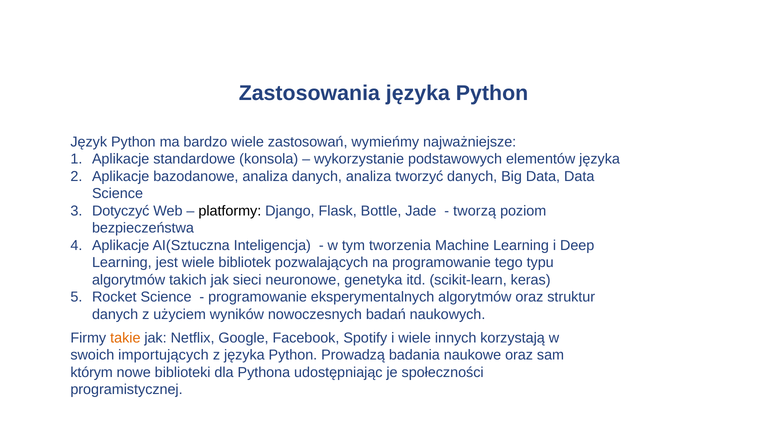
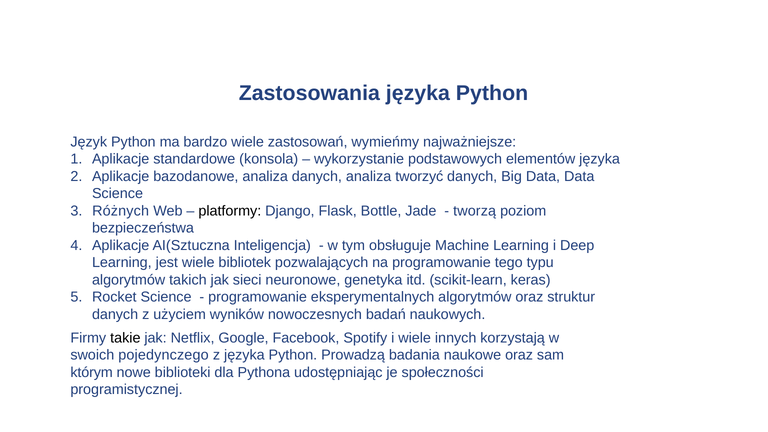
Dotyczyć: Dotyczyć -> Różnych (121, 211)
tworzenia: tworzenia -> obsługuje (400, 245)
takie colour: orange -> black (125, 338)
importujących: importujących -> pojedynczego (163, 355)
